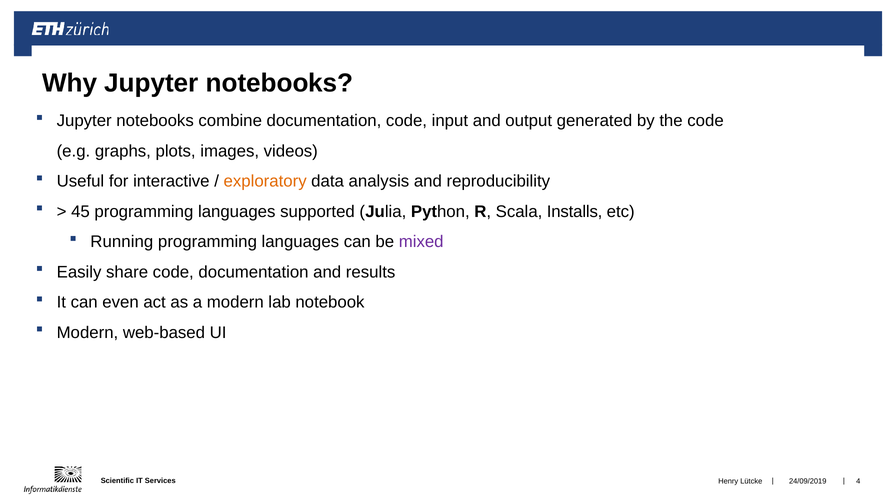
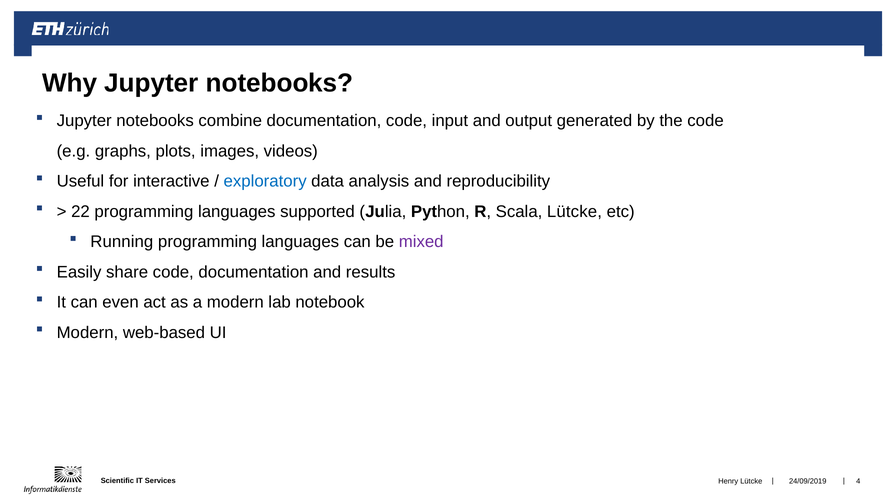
exploratory colour: orange -> blue (265, 181)
45: 45 -> 22 (80, 212)
Scala Installs: Installs -> Lütcke (574, 212)
